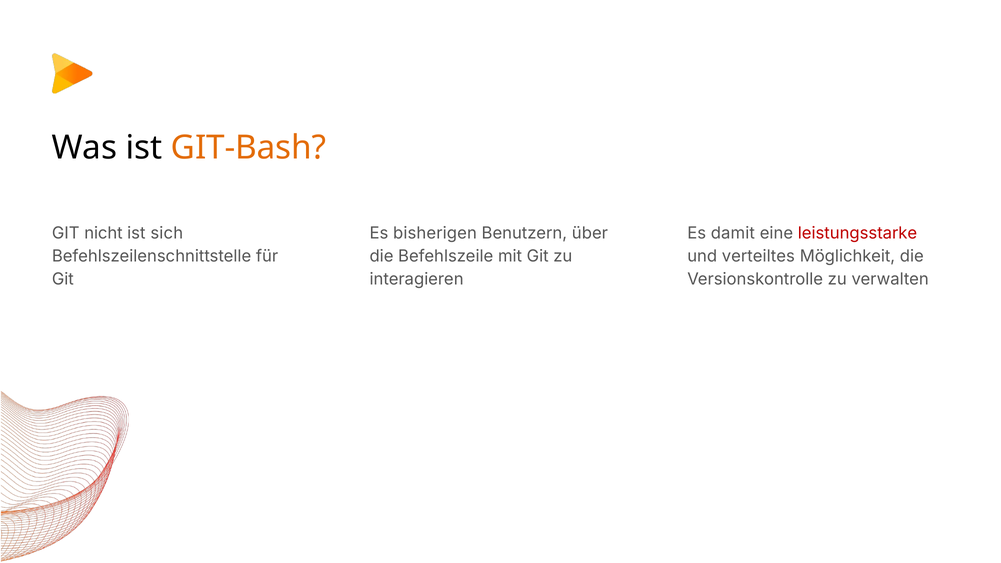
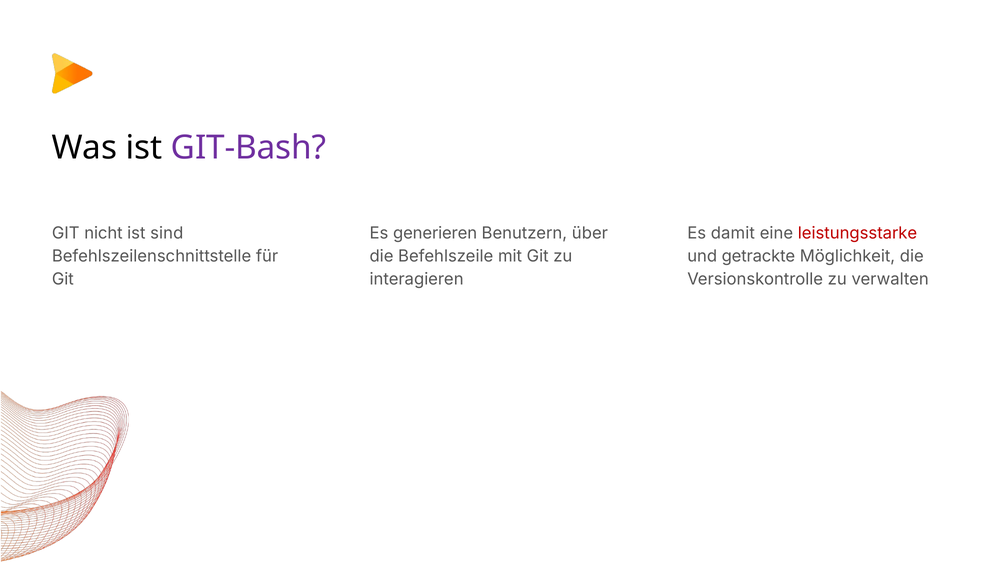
GIT-Bash colour: orange -> purple (248, 148)
sich: sich -> sind (167, 233)
bisherigen: bisherigen -> generieren (435, 233)
verteiltes: verteiltes -> getrackte (758, 256)
